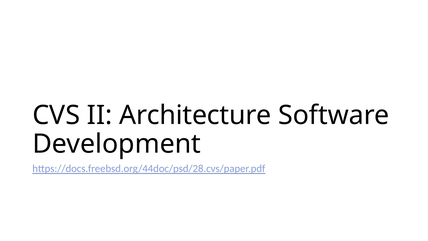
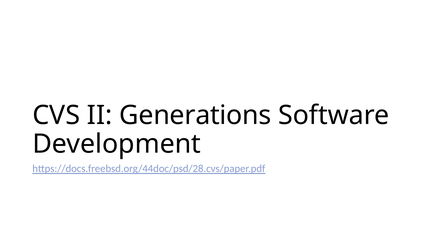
Architecture: Architecture -> Generations (195, 115)
